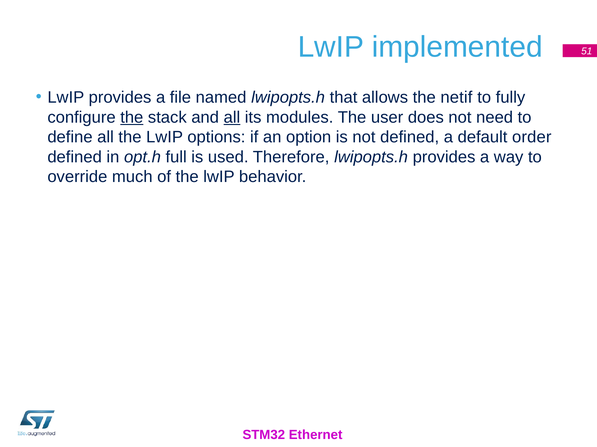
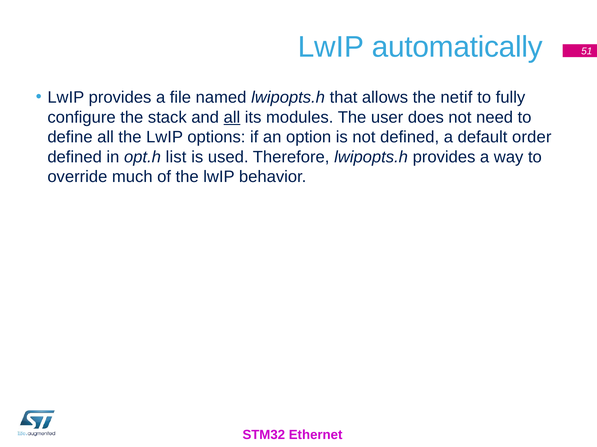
implemented: implemented -> automatically (457, 47)
the underline: present -> none (132, 117)
full: full -> list (176, 157)
